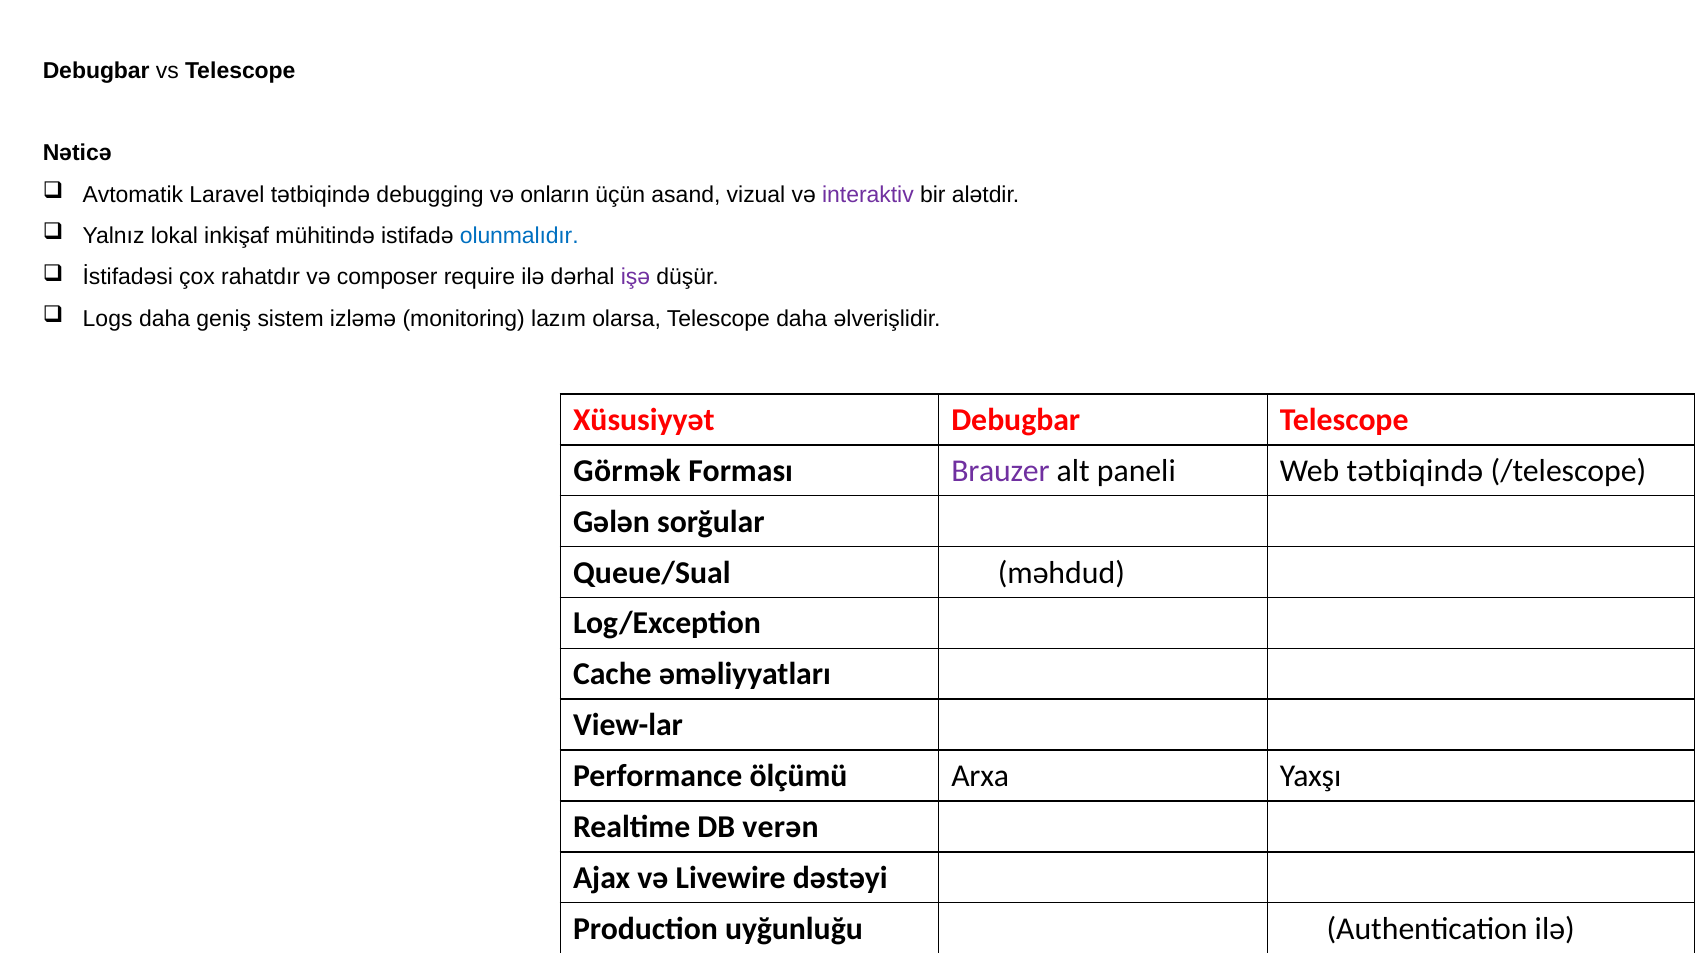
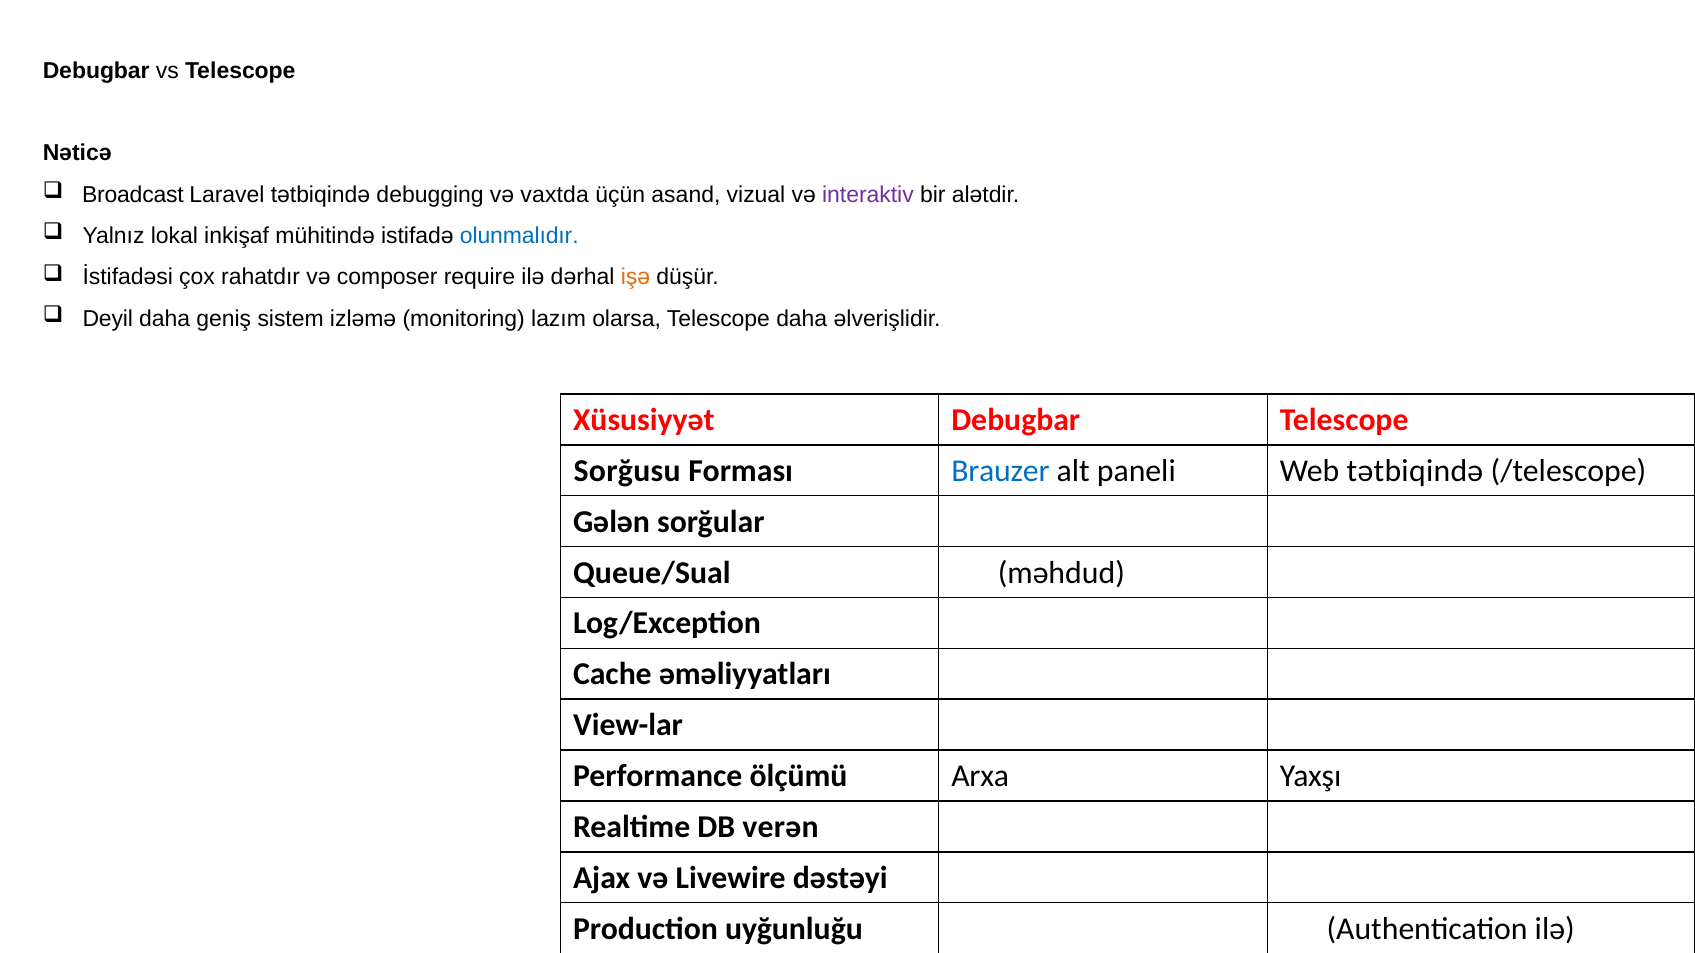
Avtomatik: Avtomatik -> Broadcast (133, 195)
onların: onların -> vaxtda (555, 195)
işə colour: purple -> orange (636, 277)
Logs: Logs -> Deyil (108, 319)
Görmək: Görmək -> Sorğusu (627, 471)
Brauzer colour: purple -> blue (1000, 471)
